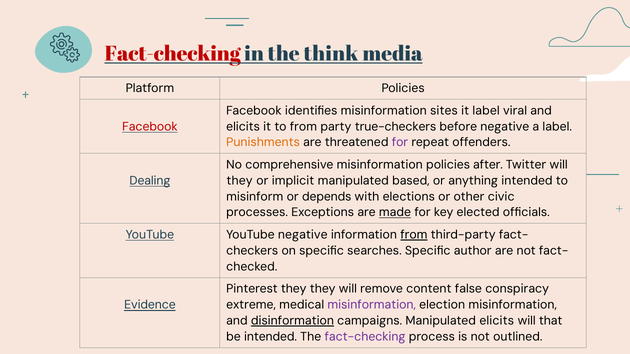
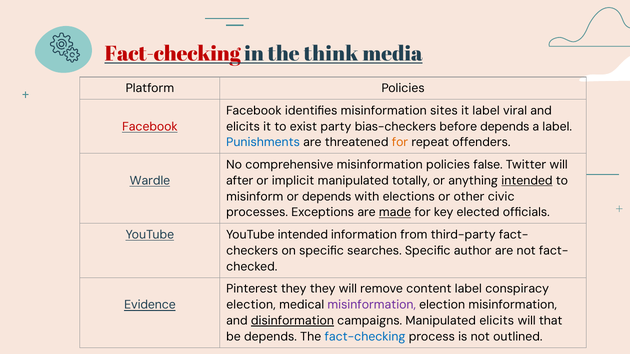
to from: from -> exist (303, 127)
true-checkers: true-checkers -> bias-checkers (396, 127)
before negative: negative -> depends (505, 127)
Punishments colour: orange -> blue (263, 143)
for colour: purple -> orange (400, 143)
after: after -> false (488, 165)
Dealing: Dealing -> Wardle (150, 181)
they: they -> after (240, 181)
based: based -> totally (411, 181)
intended underline: none -> present (527, 181)
YouTube negative: negative -> intended (303, 235)
from underline: present -> none (414, 235)
content false: false -> label (468, 289)
extreme: extreme -> election (251, 305)
be intended: intended -> depends (270, 337)
fact-checking colour: purple -> blue (365, 337)
